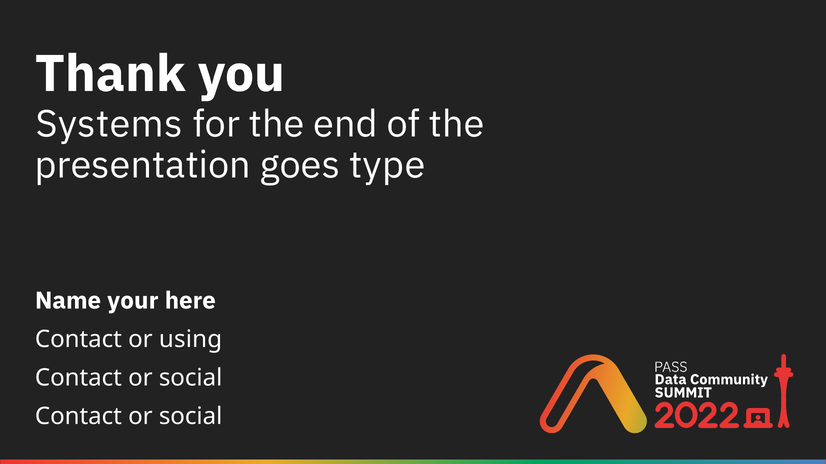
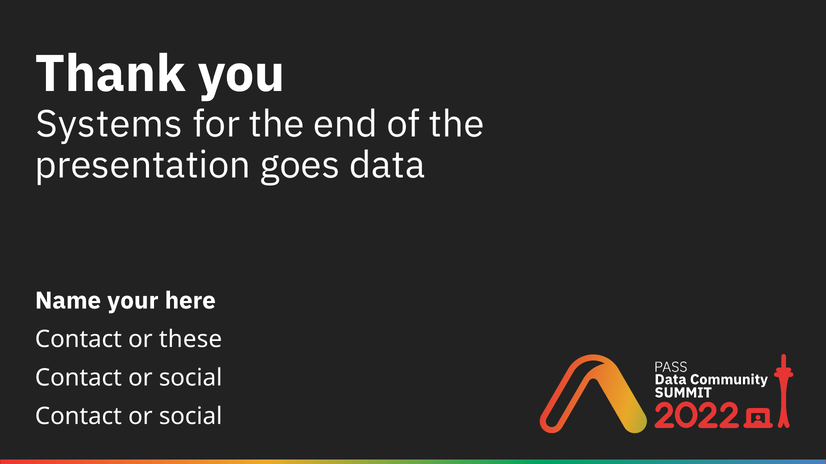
type: type -> data (387, 165)
using: using -> these (191, 340)
